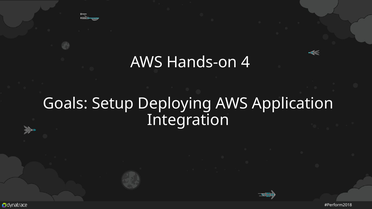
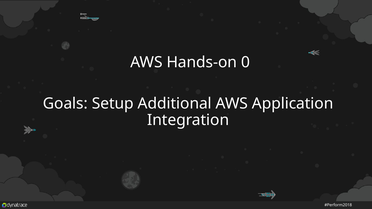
4: 4 -> 0 (246, 62)
Deploying: Deploying -> Additional (175, 104)
